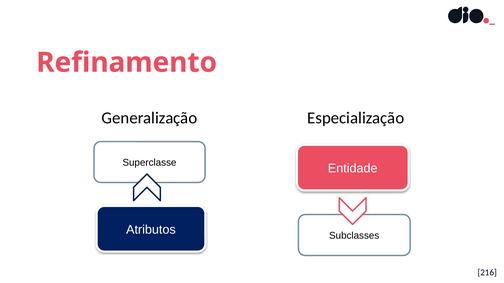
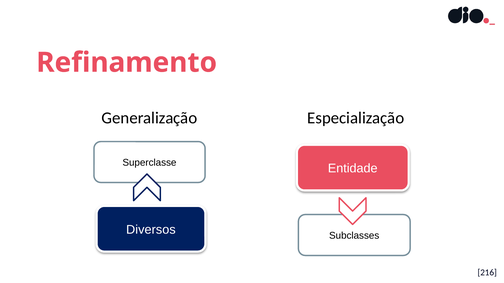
Atributos: Atributos -> Diversos (151, 230)
